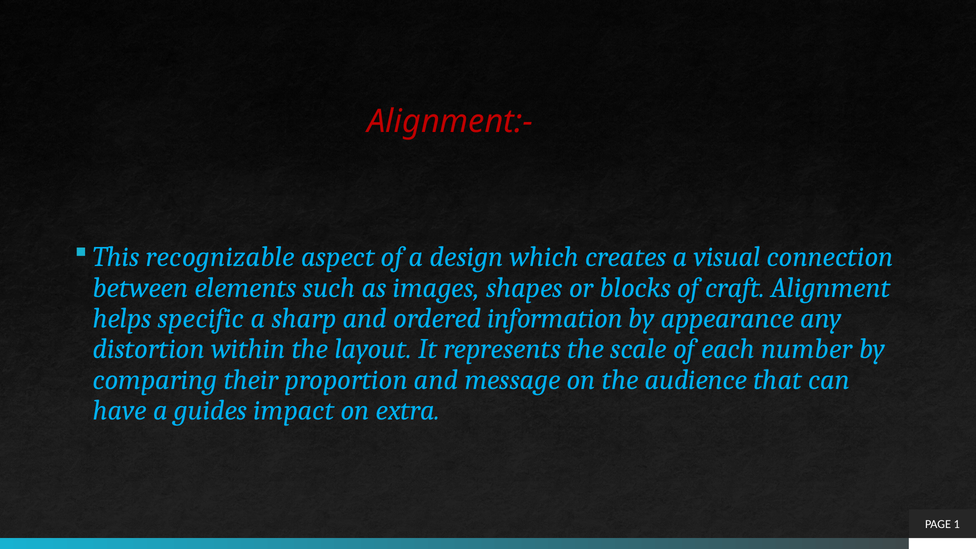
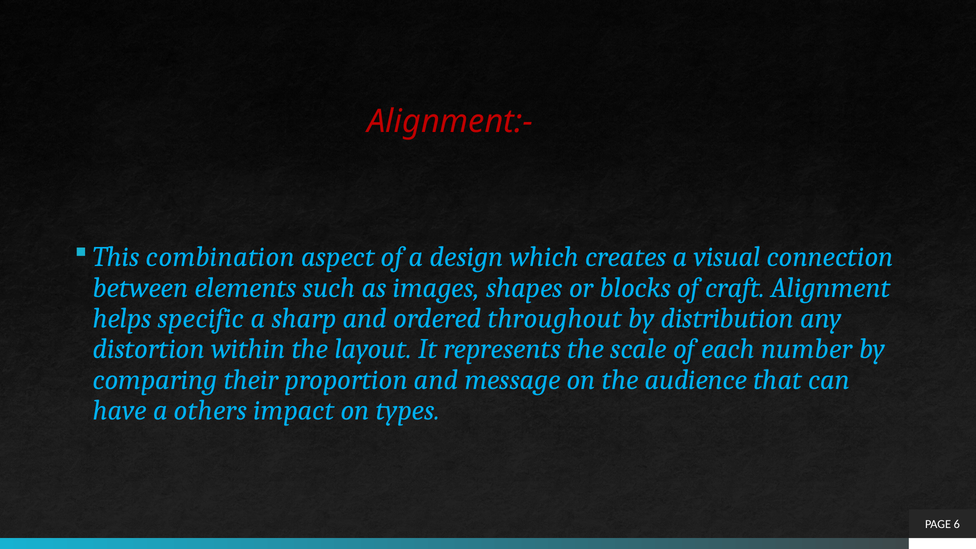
recognizable: recognizable -> combination (220, 257)
information: information -> throughout (555, 318)
appearance: appearance -> distribution (727, 318)
guides: guides -> others (210, 410)
extra: extra -> types (408, 410)
1: 1 -> 6 (957, 524)
